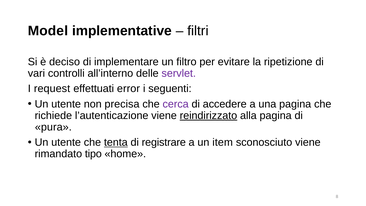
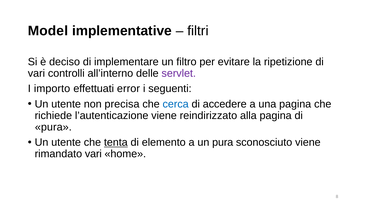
request: request -> importo (52, 89)
cerca colour: purple -> blue (176, 104)
reindirizzato underline: present -> none (208, 115)
registrare: registrare -> elemento (164, 142)
un item: item -> pura (223, 142)
rimandato tipo: tipo -> vari (93, 154)
